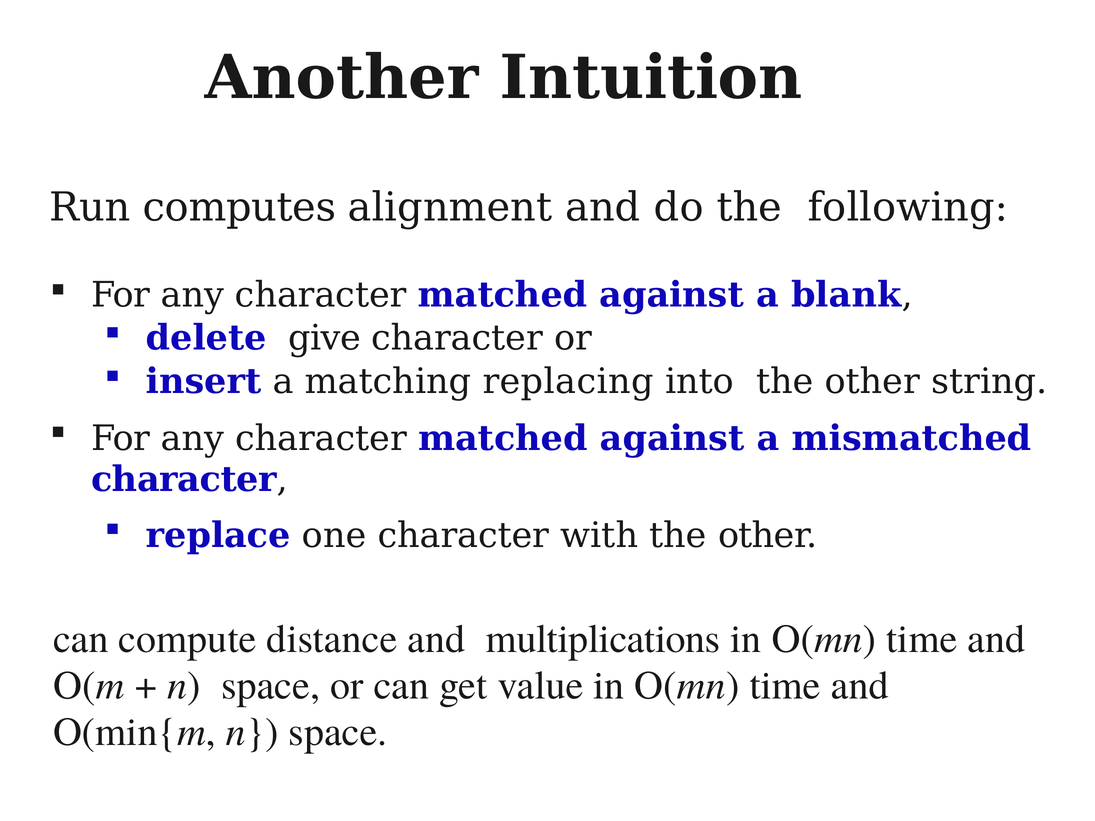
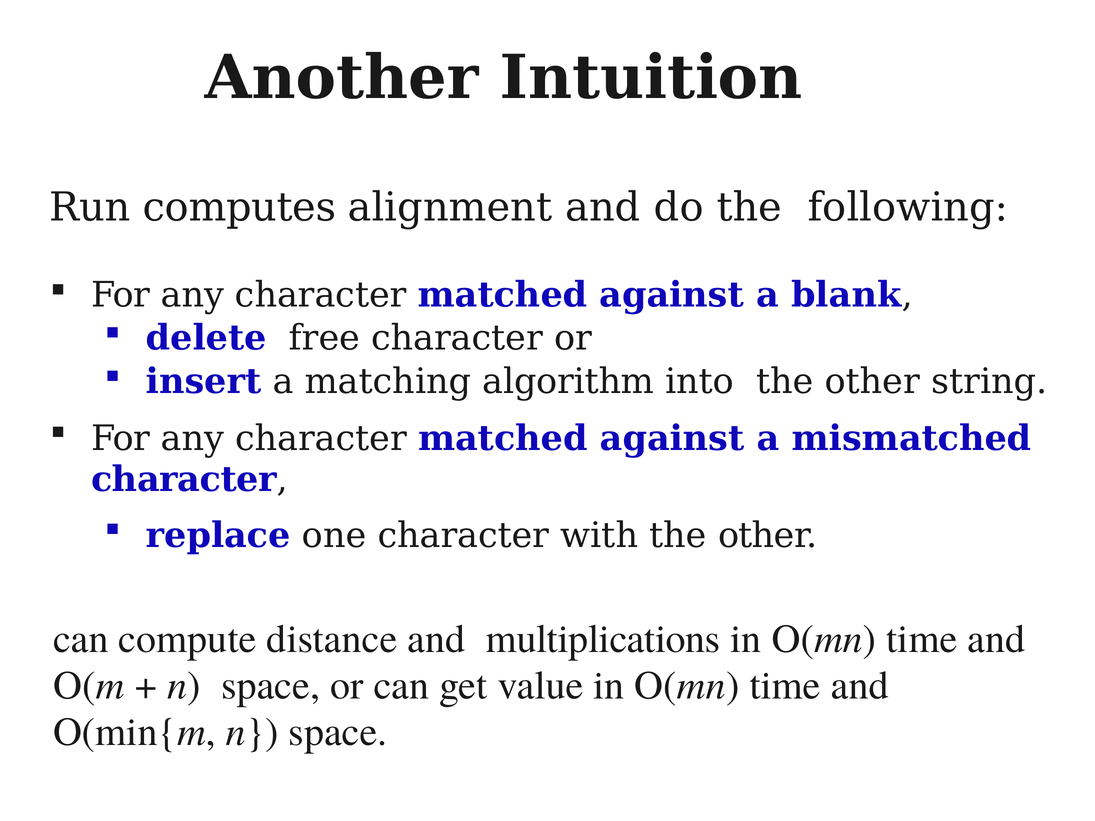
give: give -> free (324, 338)
replacing: replacing -> algorithm (568, 382)
